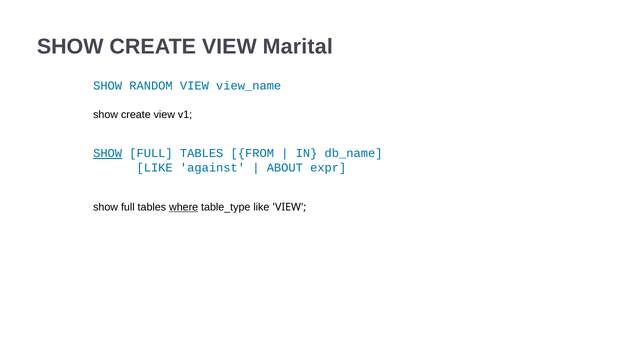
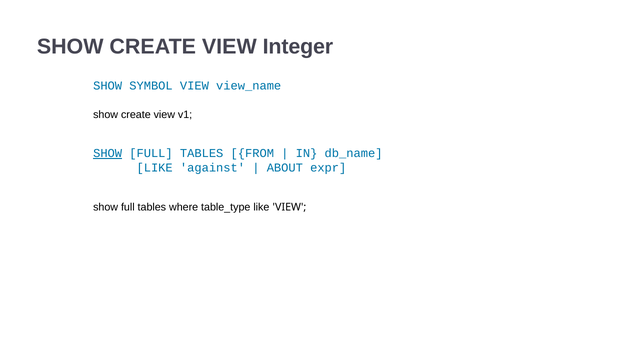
Marital: Marital -> Integer (298, 47)
RANDOM: RANDOM -> SYMBOL (151, 86)
where underline: present -> none (184, 207)
